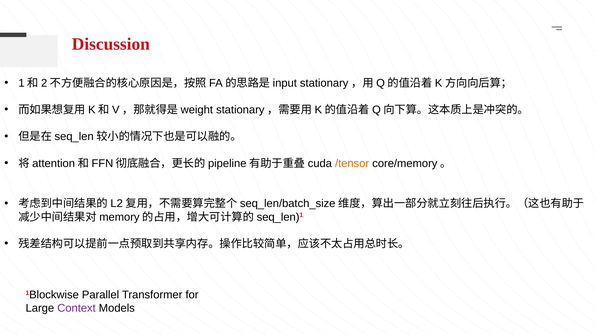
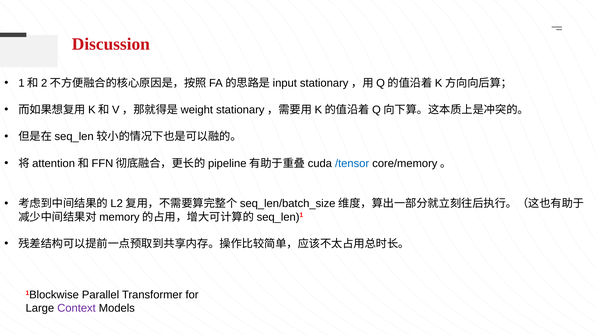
/tensor colour: orange -> blue (352, 164)
